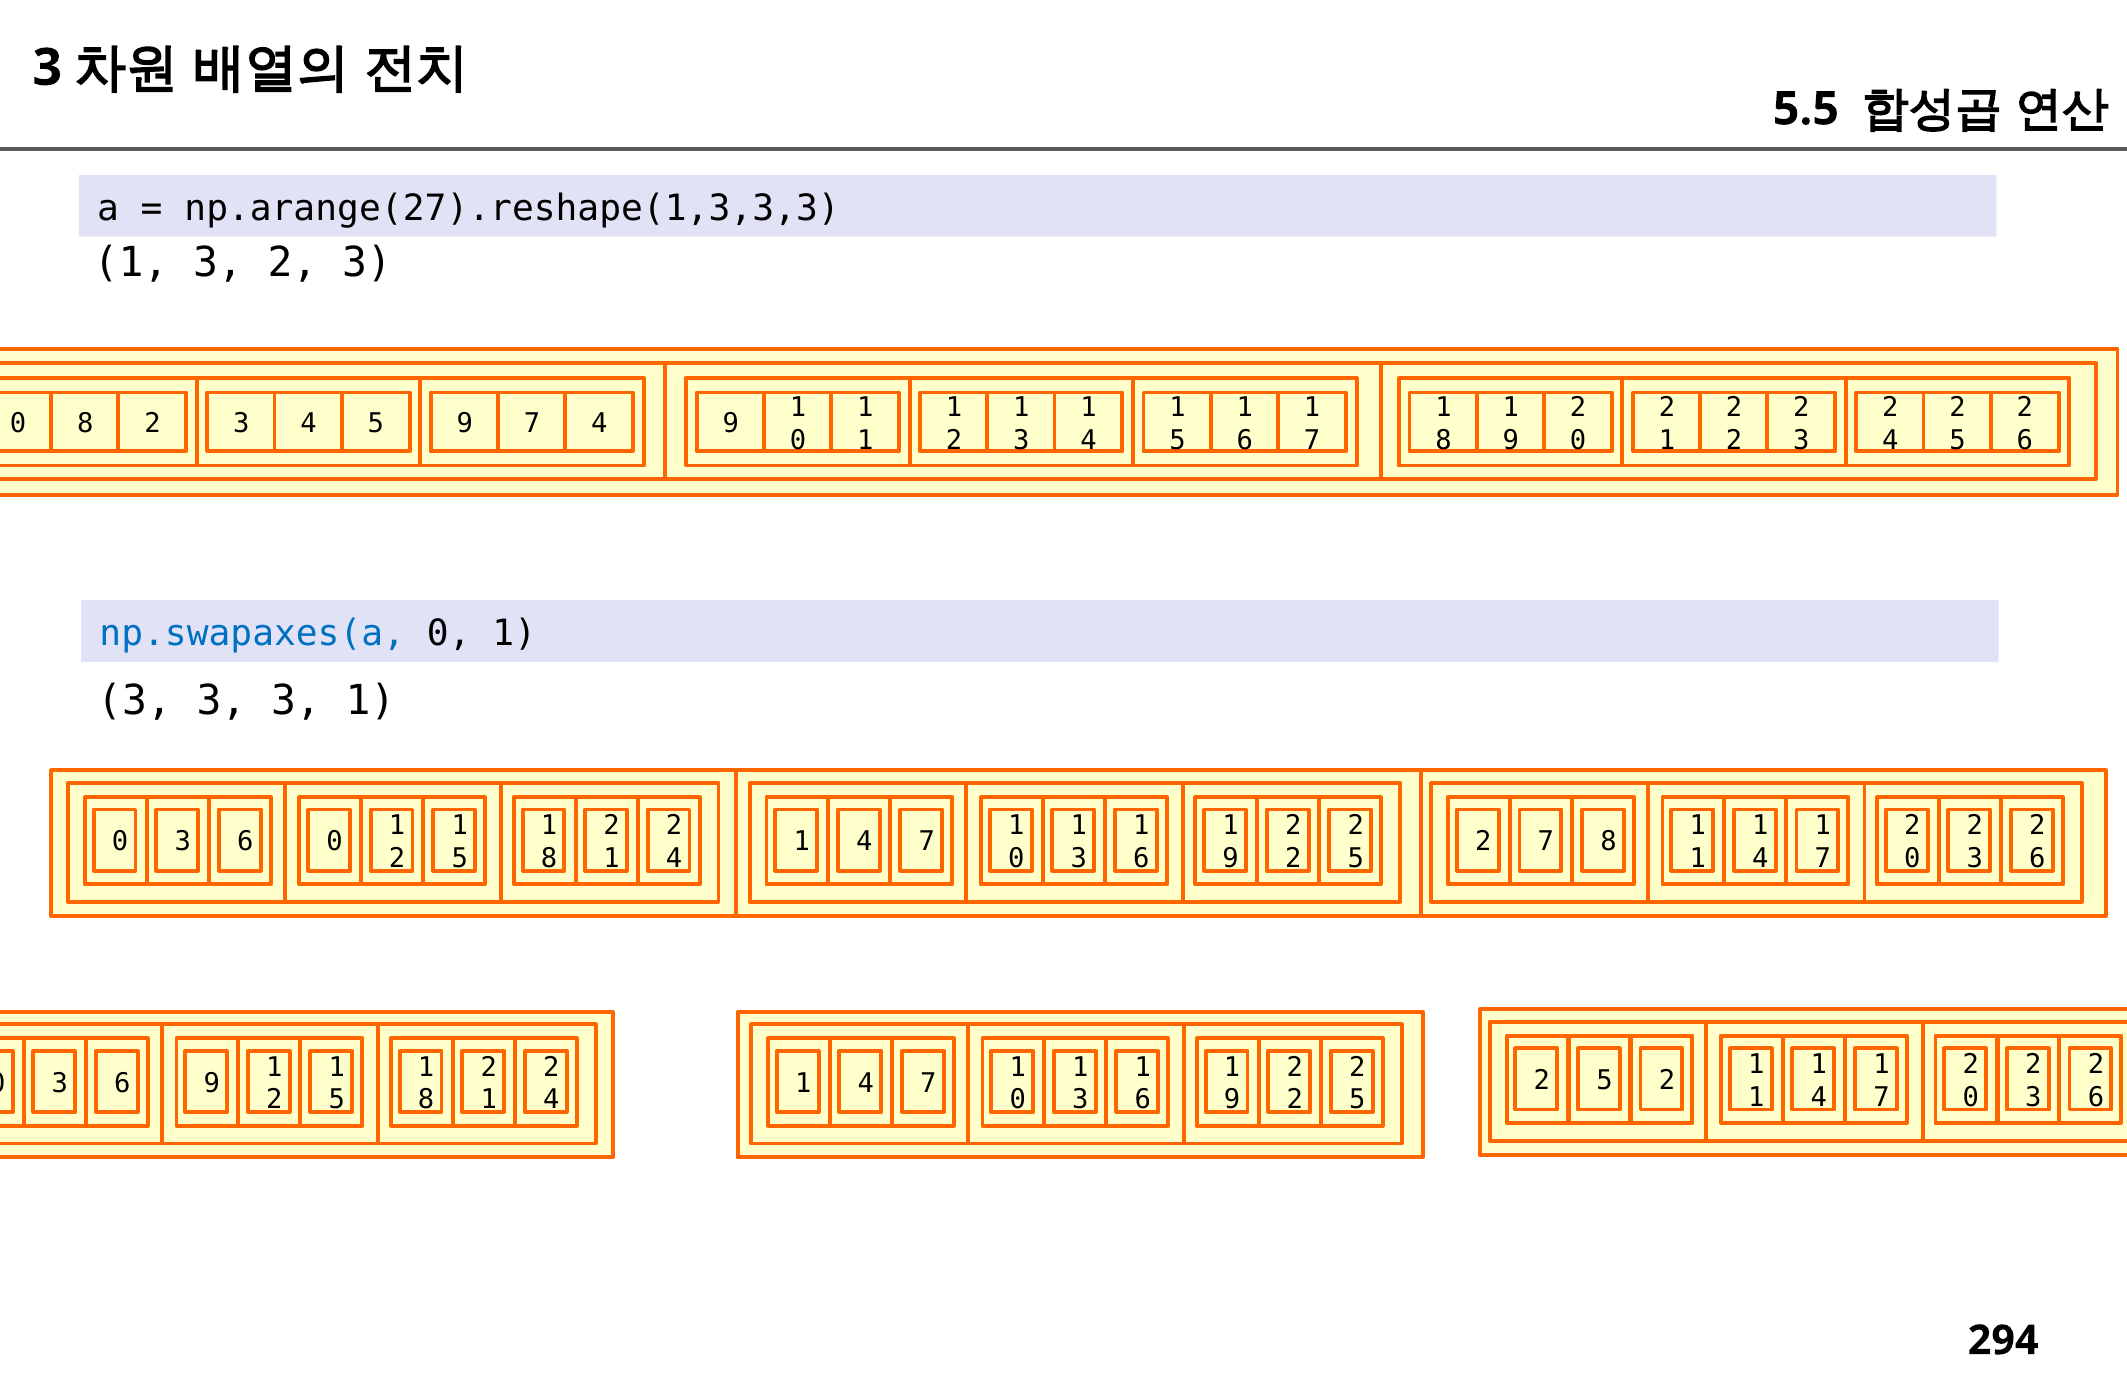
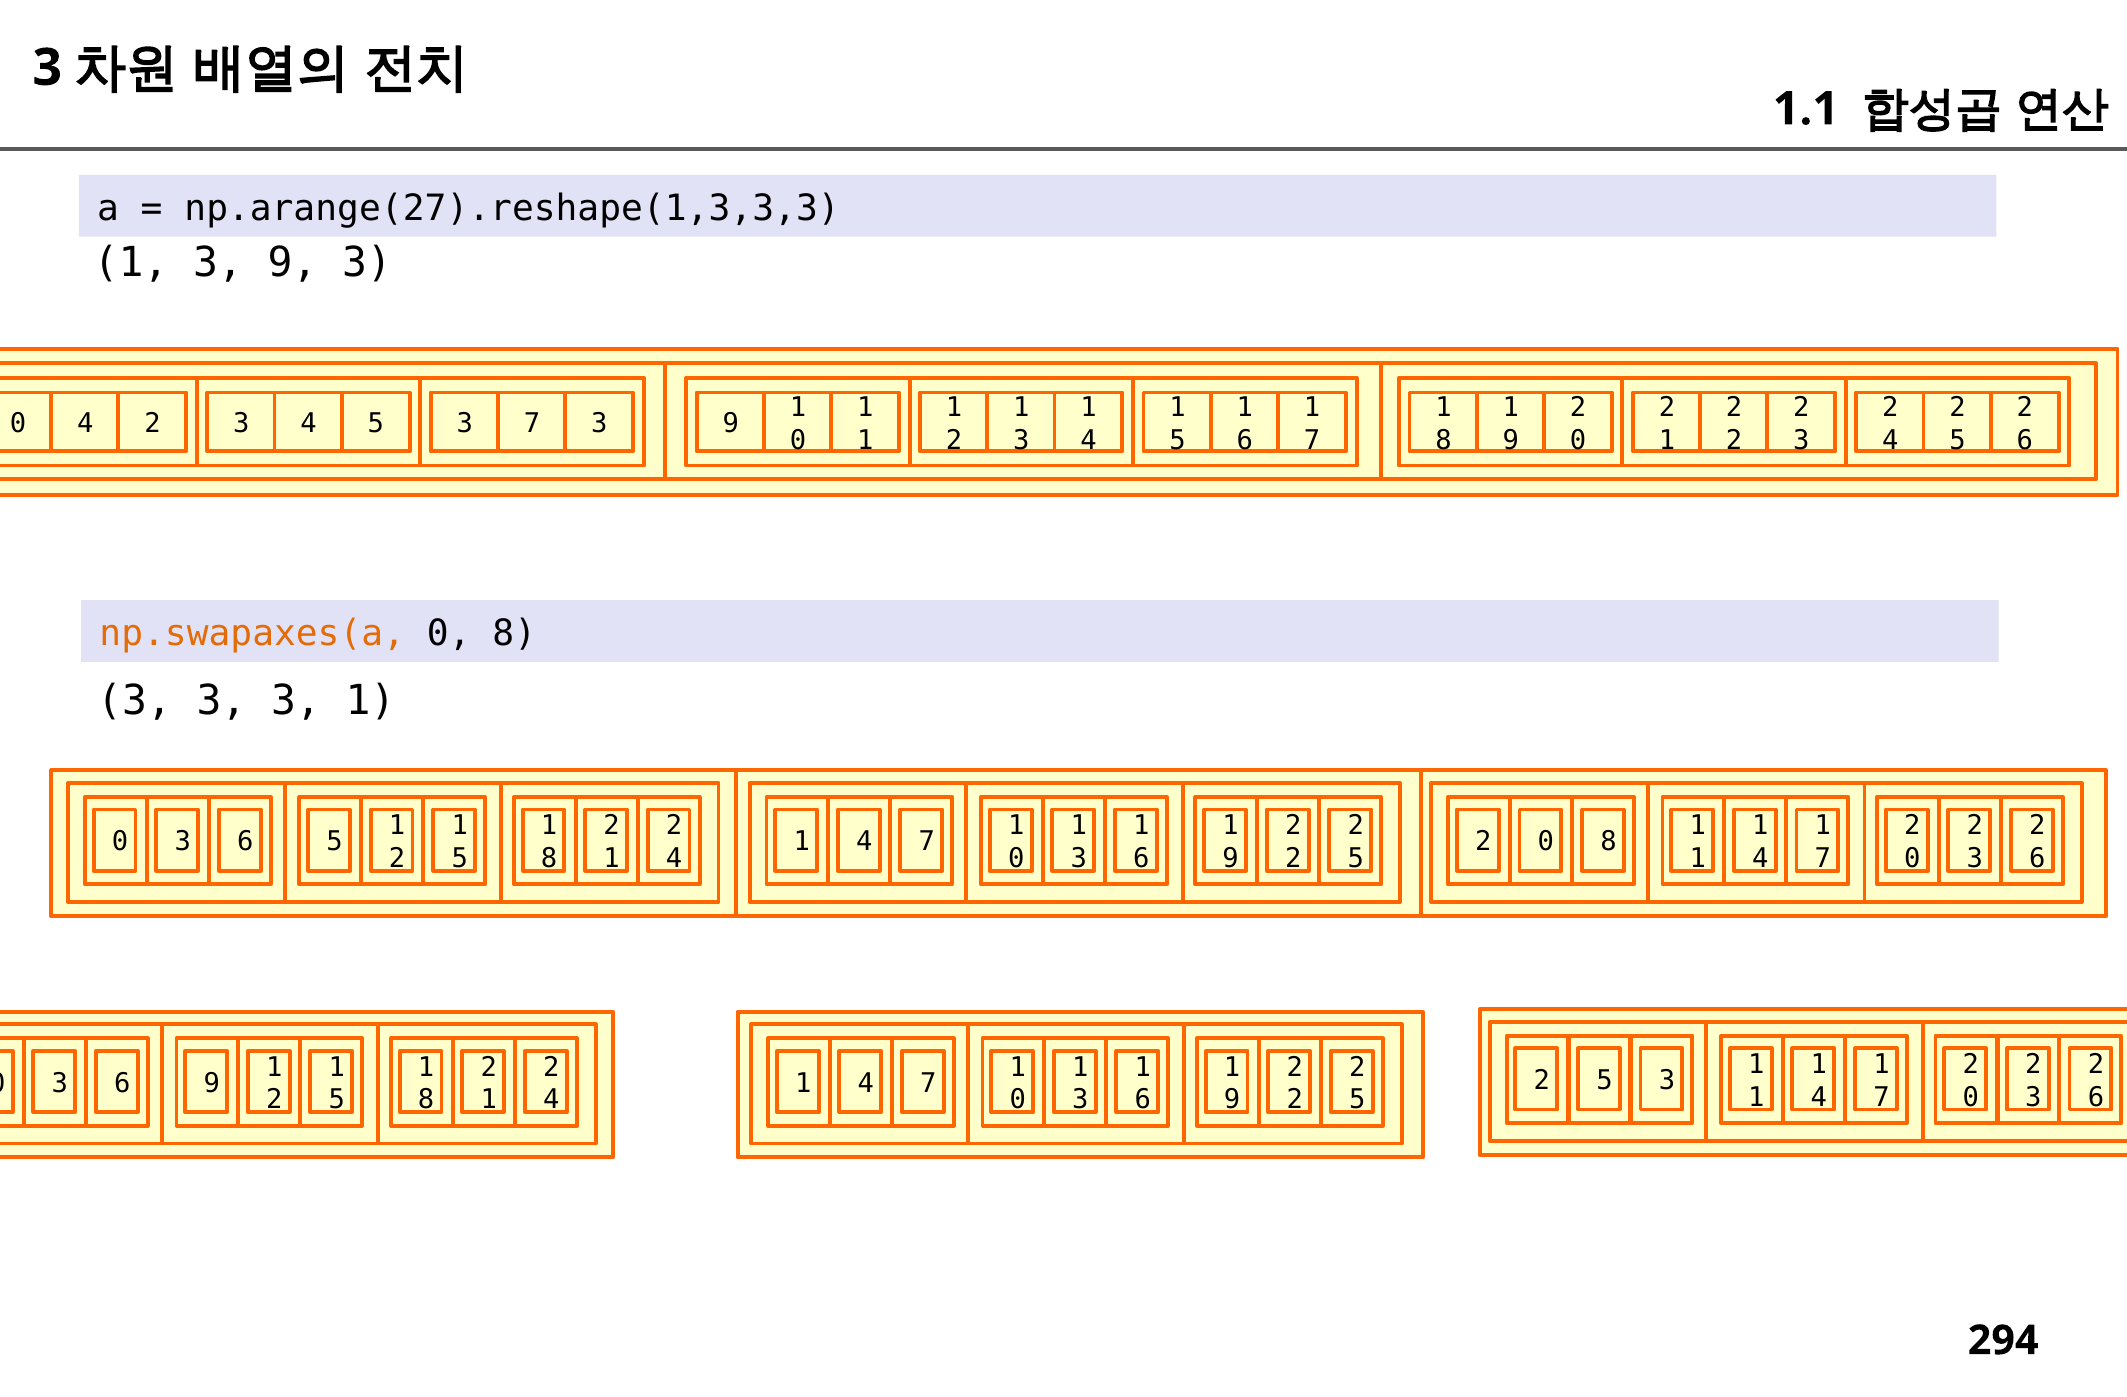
5.5: 5.5 -> 1.1 (1806, 109)
1 3 2: 2 -> 9 (292, 263)
0 8: 8 -> 4 (85, 424)
4 5 9: 9 -> 3 (465, 424)
7 4: 4 -> 3 (599, 424)
np.swapaxes(a colour: blue -> orange (252, 634)
1: 1 -> 8 (514, 634)
3 6 0: 0 -> 5 (335, 842)
7: 7 -> 0 (1546, 842)
2: 2 -> 3 (1667, 1081)
